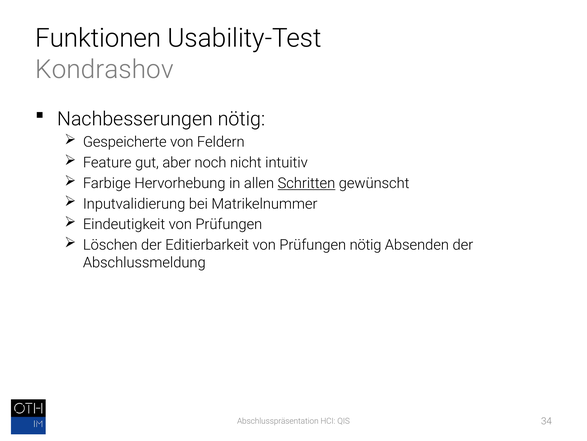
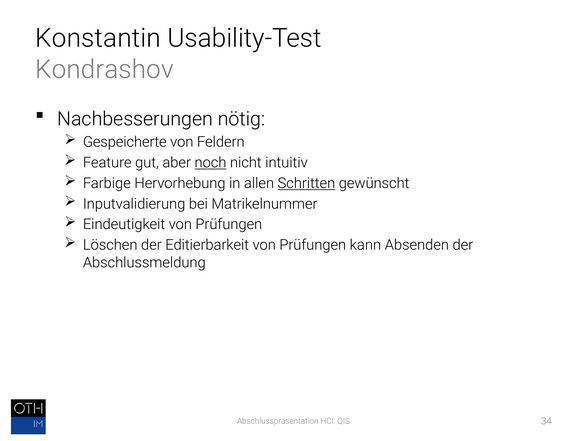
Funktionen: Funktionen -> Konstantin (98, 38)
noch underline: none -> present (210, 162)
Prüfungen nötig: nötig -> kann (365, 245)
